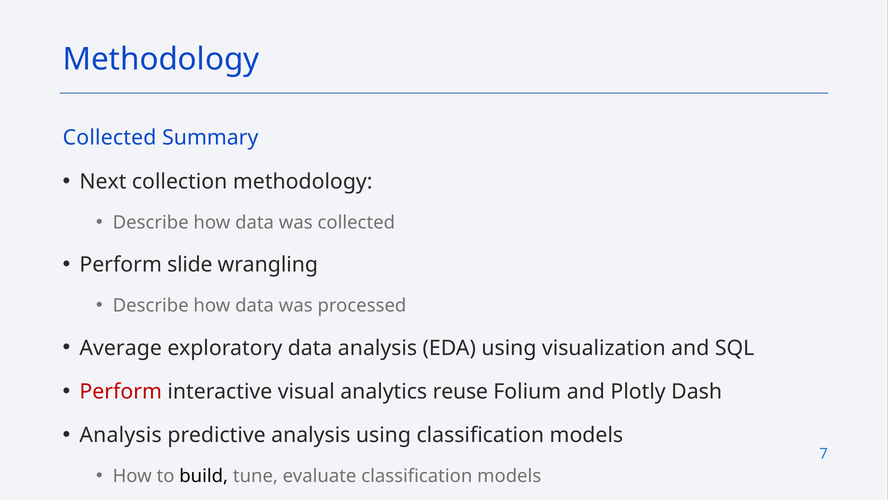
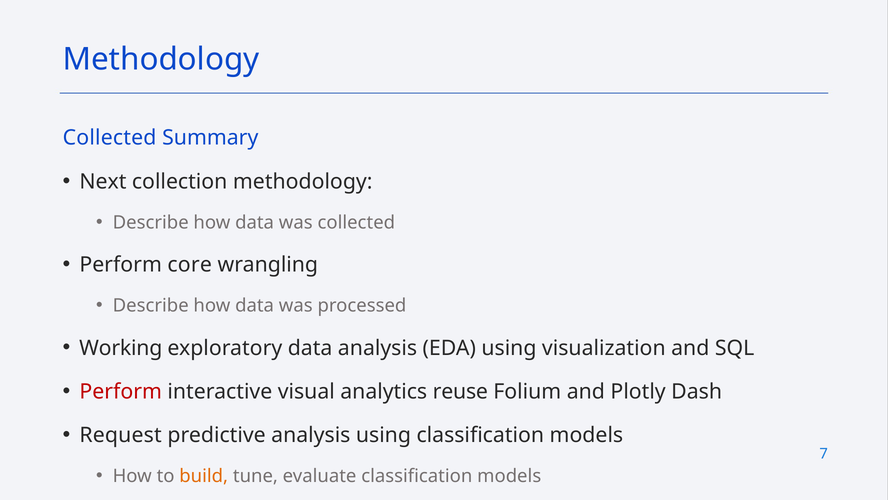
slide: slide -> core (190, 264)
Average: Average -> Working (121, 348)
Analysis: Analysis -> Request (121, 435)
build colour: black -> orange (204, 476)
